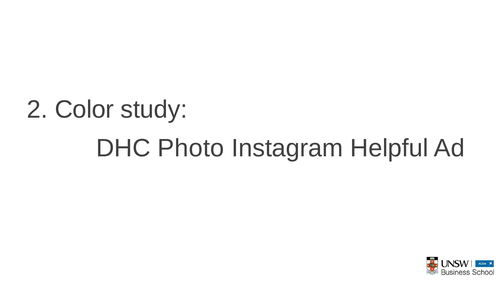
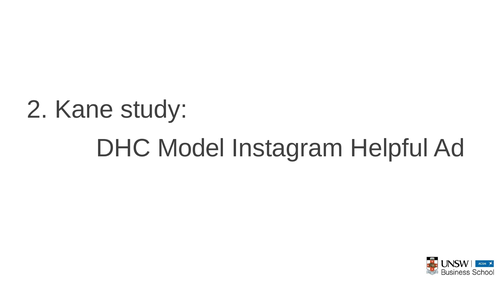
Color: Color -> Kane (84, 110)
Photo: Photo -> Model (191, 148)
